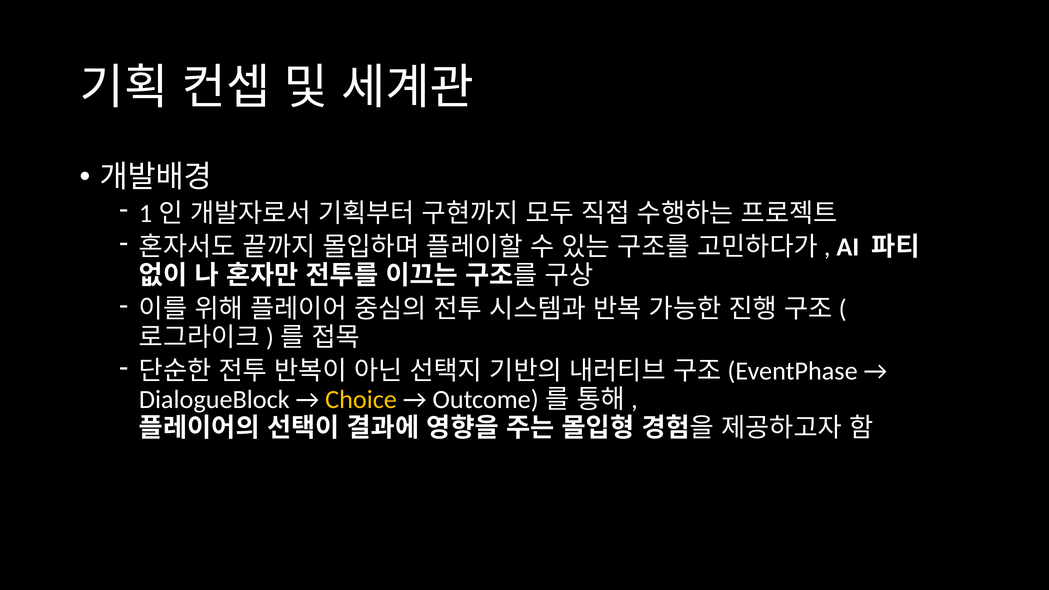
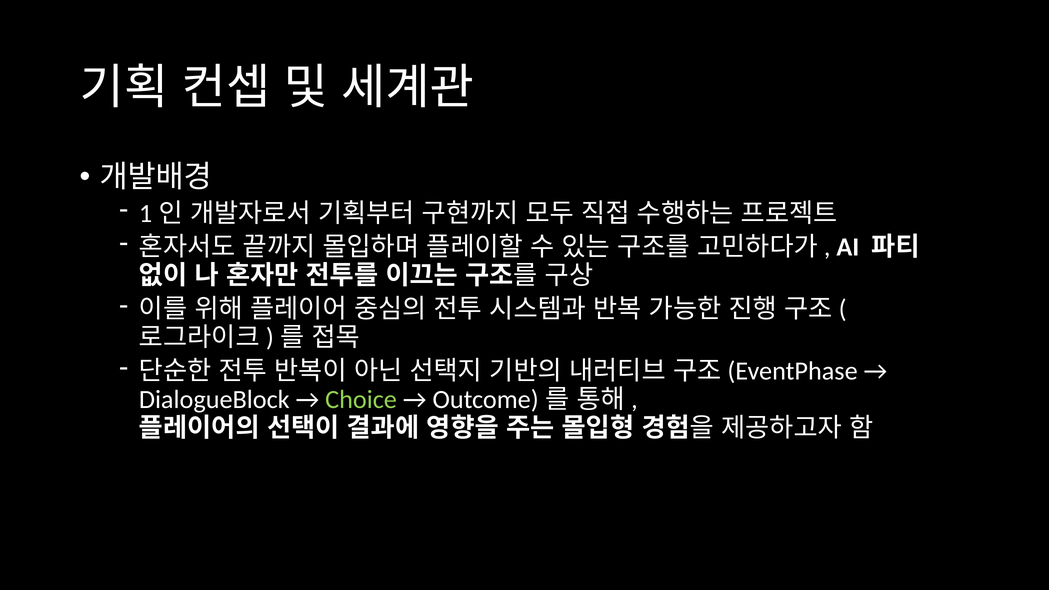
Choice colour: yellow -> light green (361, 400)
